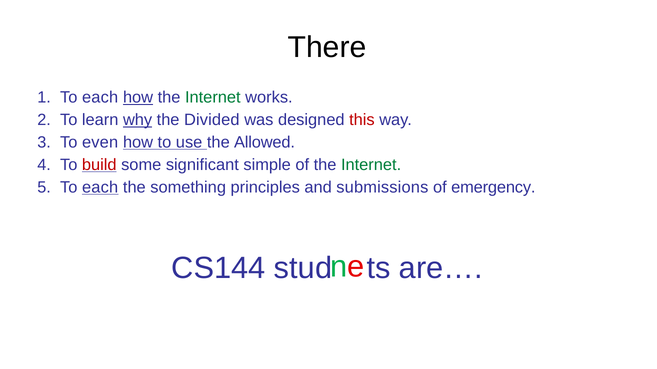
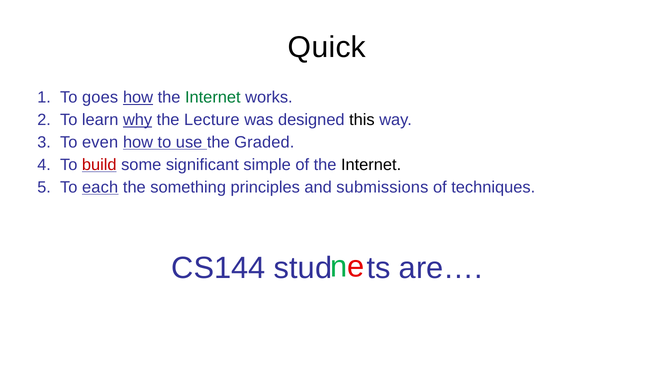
There: There -> Quick (327, 48)
each: each -> goes (100, 97)
Divided: Divided -> Lecture (212, 120)
this colour: red -> black (362, 120)
Allowed: Allowed -> Graded (264, 142)
Internet colour: green -> black (371, 165)
emergency: emergency -> techniques (493, 187)
